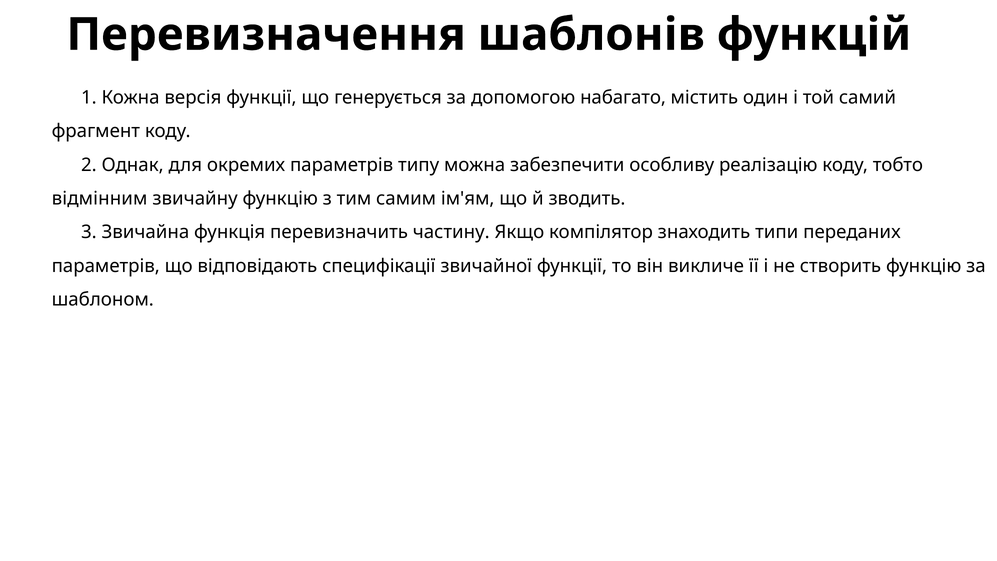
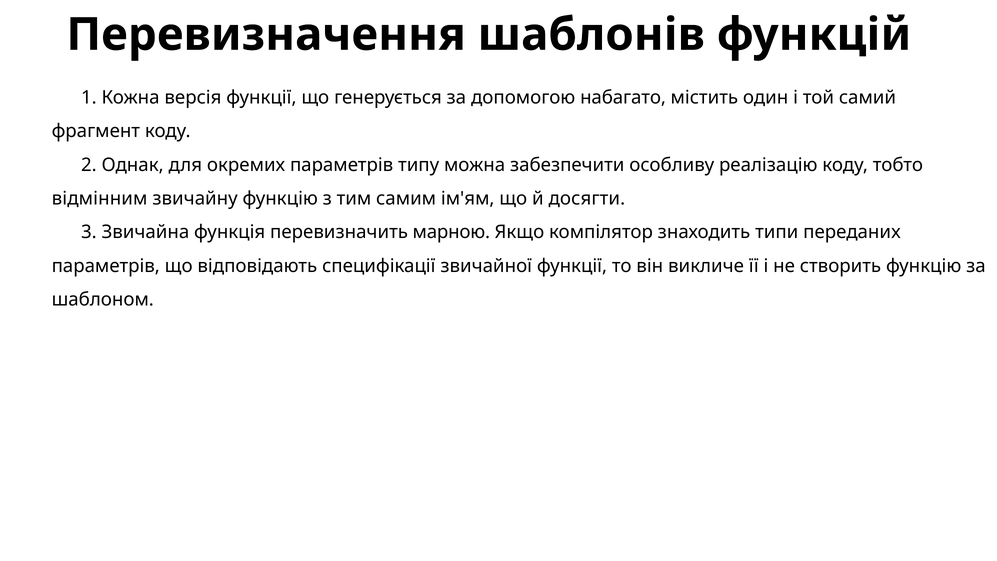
зводить: зводить -> досягти (587, 199)
частину: частину -> марною (451, 232)
